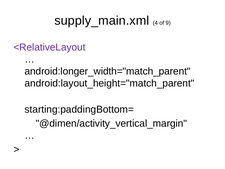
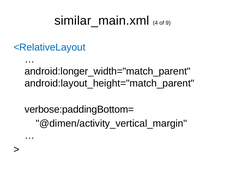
supply_main.xml: supply_main.xml -> similar_main.xml (102, 21)
<RelativeLayout colour: purple -> blue (49, 47)
starting:paddingBottom=: starting:paddingBottom= -> verbose:paddingBottom= (79, 109)
